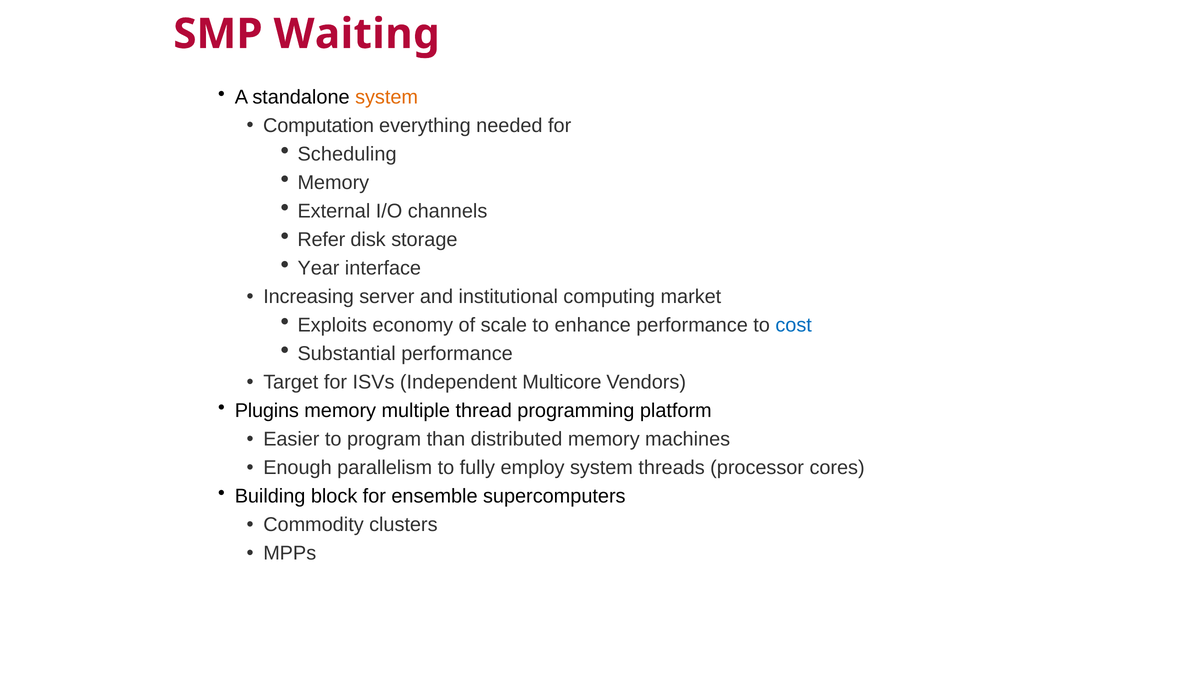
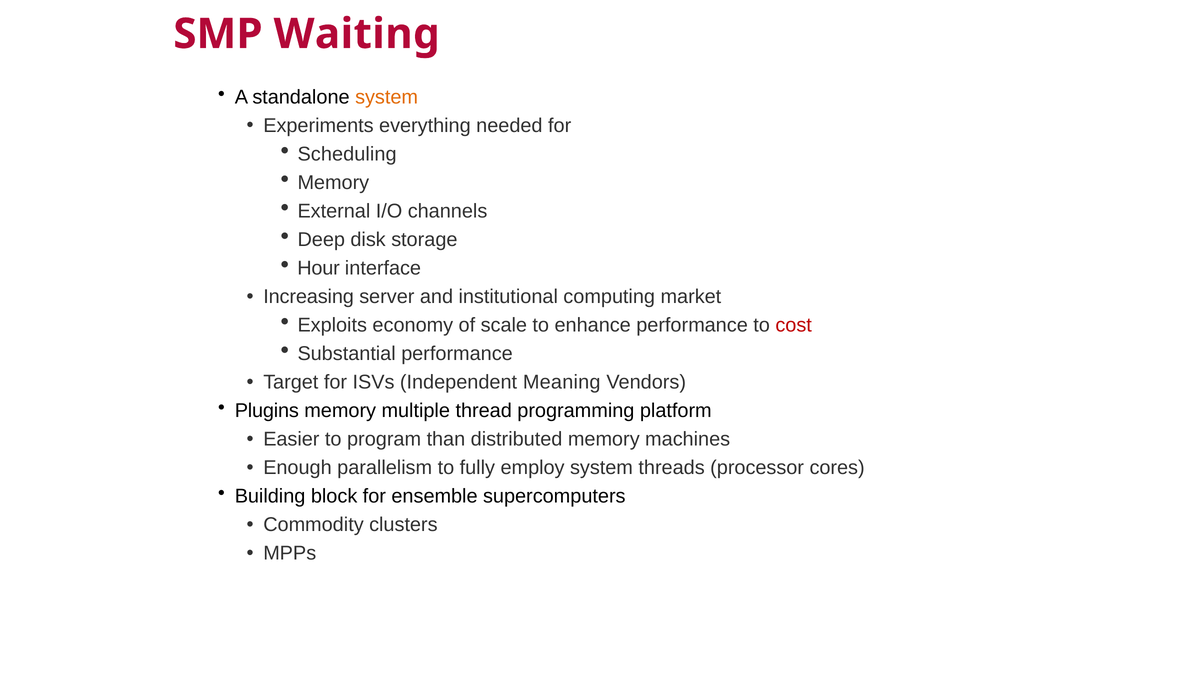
Computation: Computation -> Experiments (318, 126)
Refer: Refer -> Deep (321, 240)
Year: Year -> Hour (319, 268)
cost colour: blue -> red (794, 325)
Multicore: Multicore -> Meaning (562, 382)
